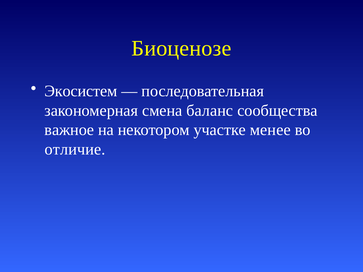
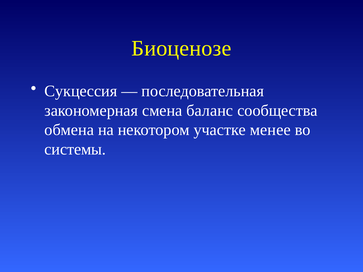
Экосистем: Экосистем -> Cукцессия (81, 91)
важное: важное -> обмена (69, 130)
отличие: отличие -> системы (75, 149)
